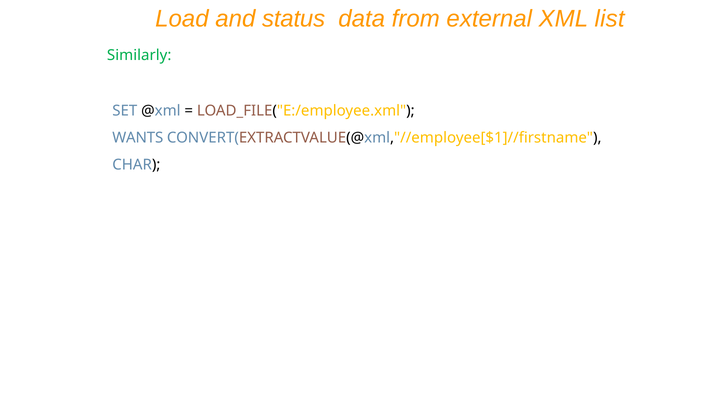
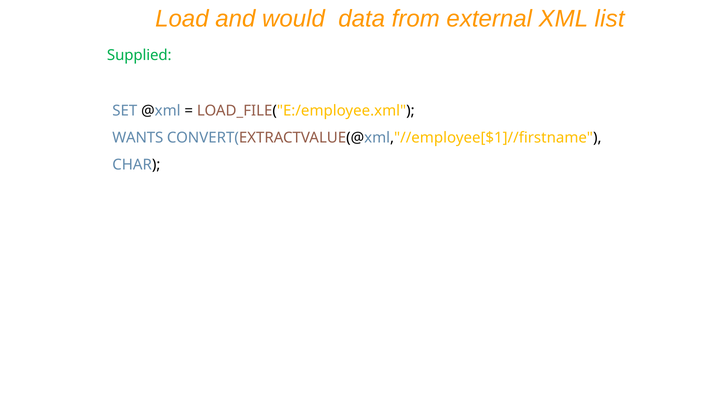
status: status -> would (294, 19)
Similarly: Similarly -> Supplied (139, 55)
